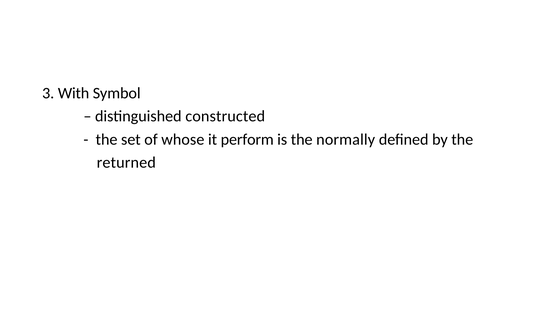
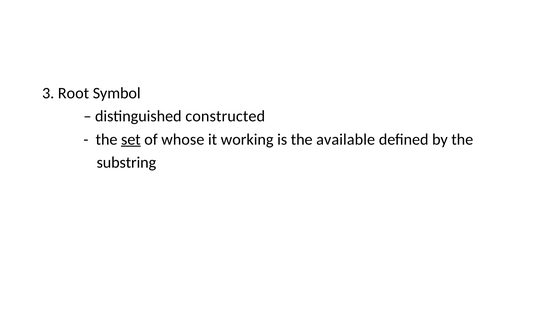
With: With -> Root (73, 93)
set underline: none -> present (131, 140)
perform: perform -> working (247, 140)
normally: normally -> available (346, 140)
returned: returned -> substring (126, 163)
